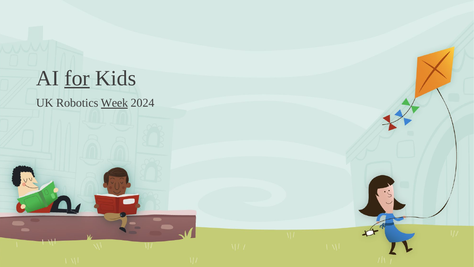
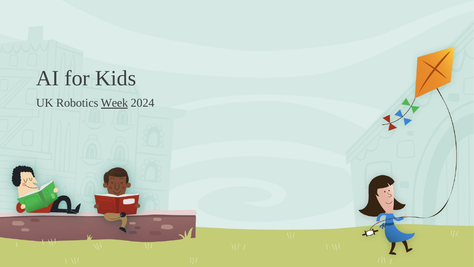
for underline: present -> none (77, 78)
